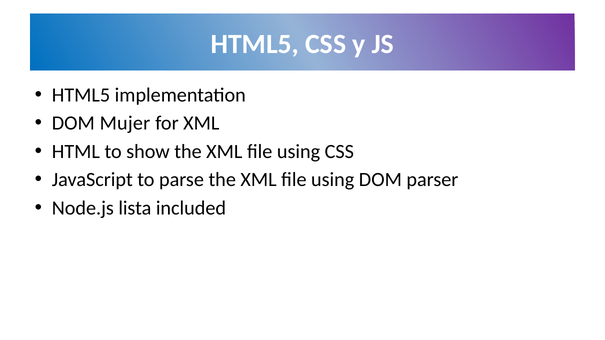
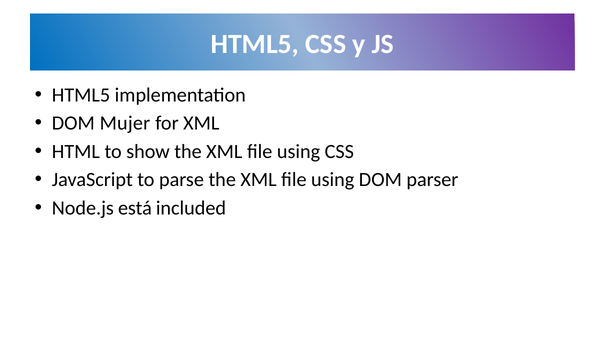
lista: lista -> está (135, 208)
